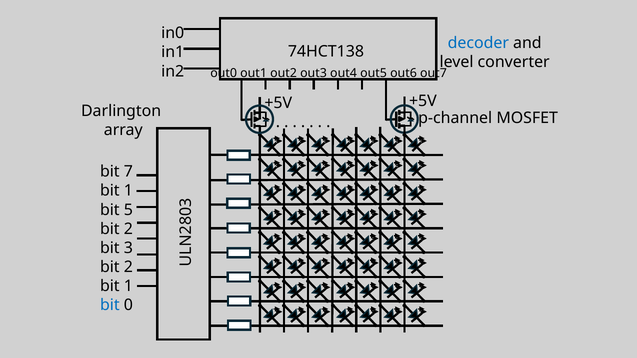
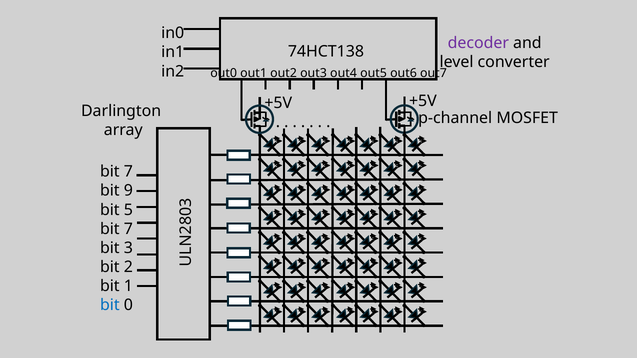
decoder colour: blue -> purple (478, 43)
1: 1 -> 9 (128, 191)
2: 2 -> 7 (128, 229)
